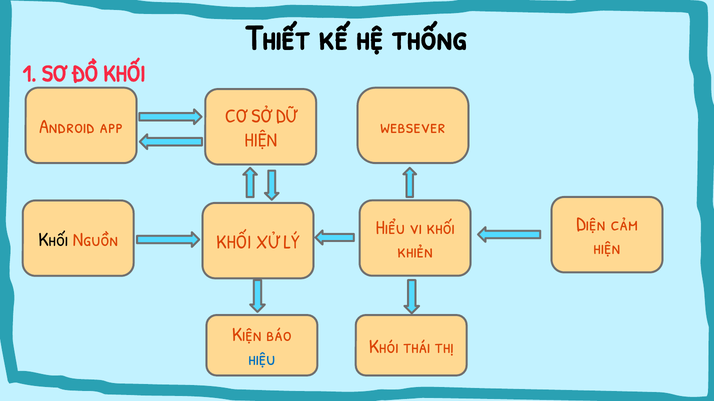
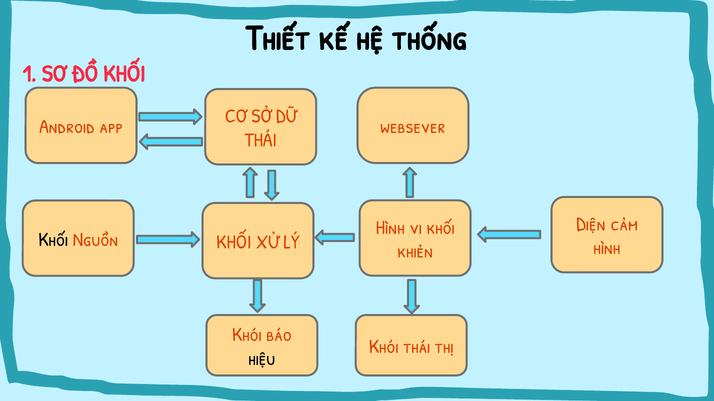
HIỆN: HIỆN -> THÁI (261, 140)
Hiểu: Hiểu -> Hình (390, 228)
hiện: hiện -> hình (607, 248)
Kiện: Kiện -> Khói (247, 335)
hiệu colour: blue -> black (262, 359)
